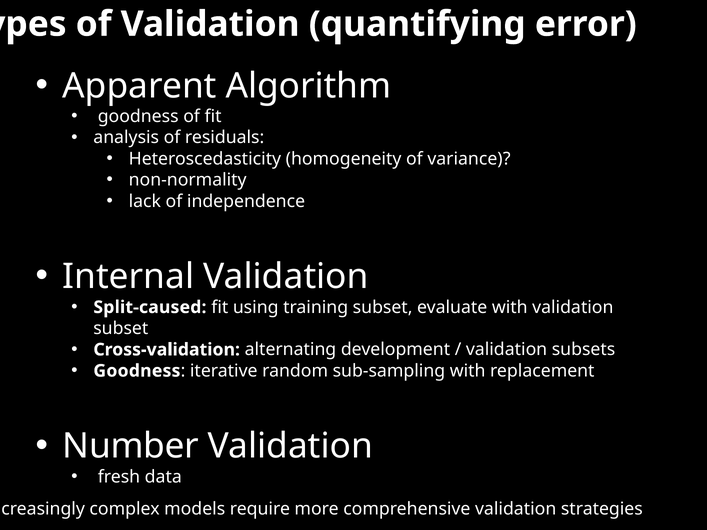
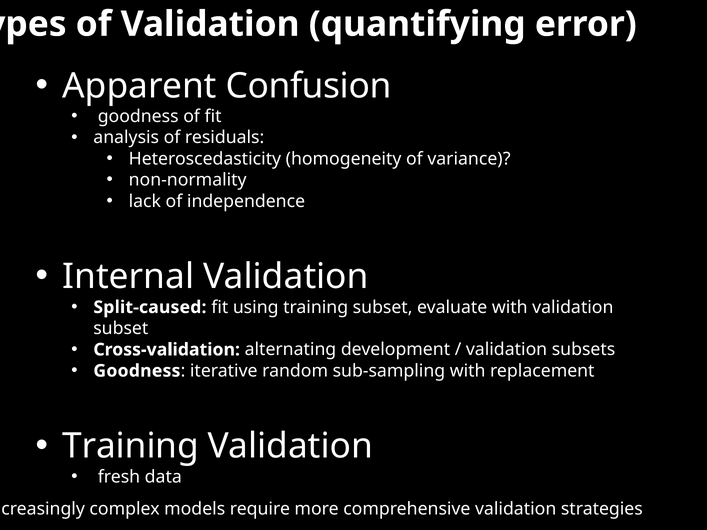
Algorithm: Algorithm -> Confusion (309, 86)
Number: Number -> Training (131, 446)
